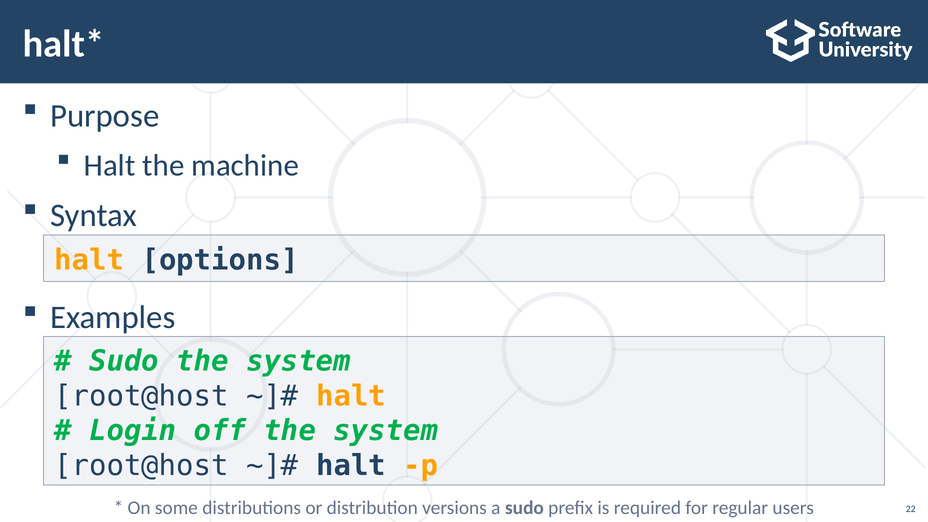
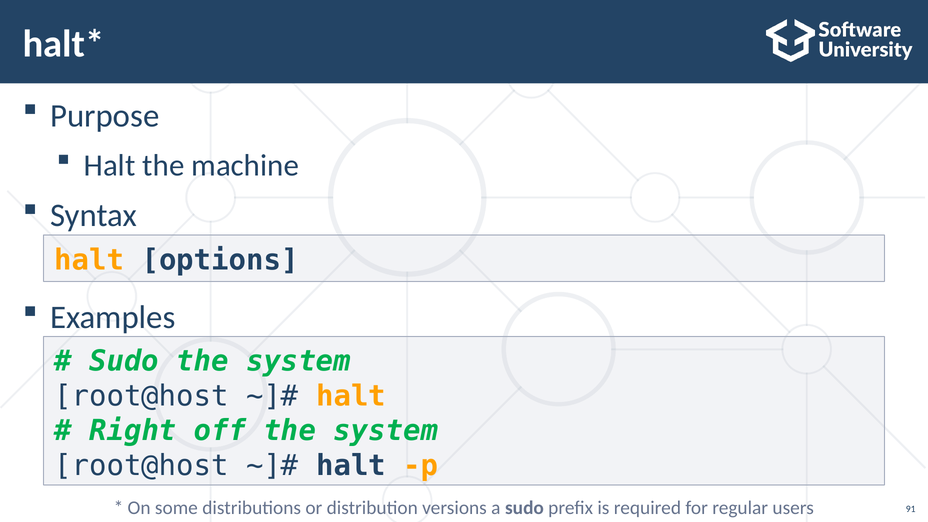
Login: Login -> Right (133, 431)
22: 22 -> 91 (911, 509)
